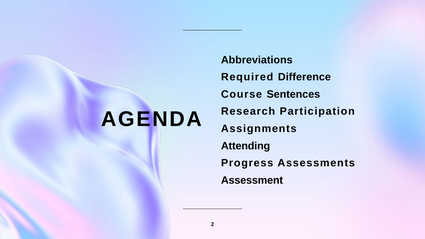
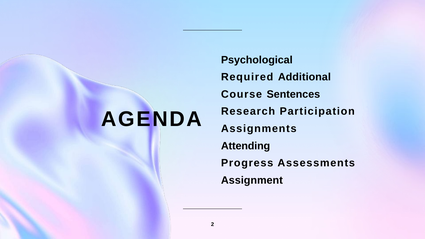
Abbreviations: Abbreviations -> Psychological (257, 60)
Difference: Difference -> Additional (304, 77)
Assessment: Assessment -> Assignment (252, 180)
